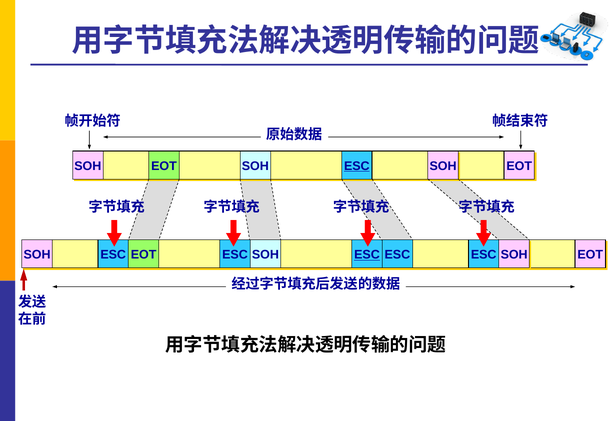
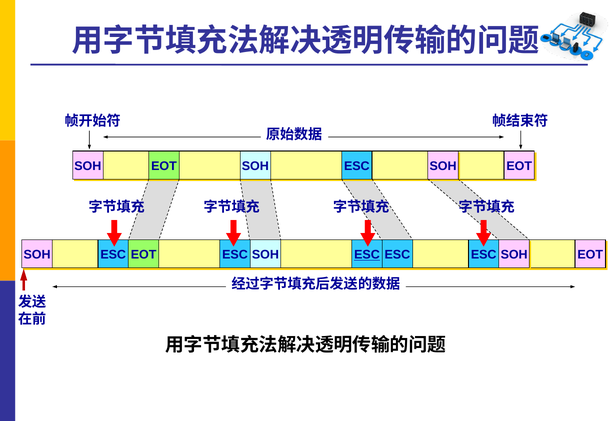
ESC underline: present -> none (357, 166)
